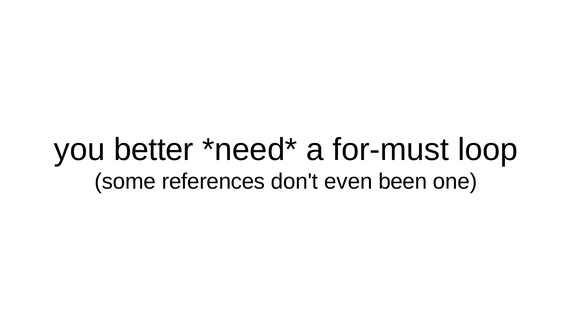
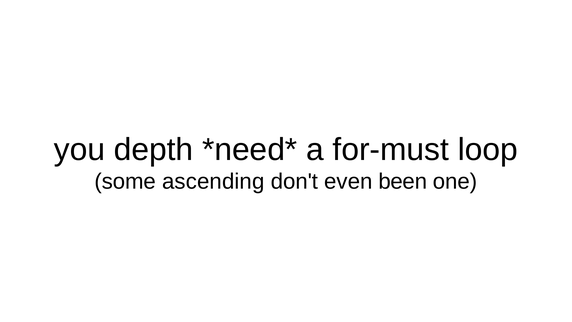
better: better -> depth (154, 150)
references: references -> ascending (213, 181)
